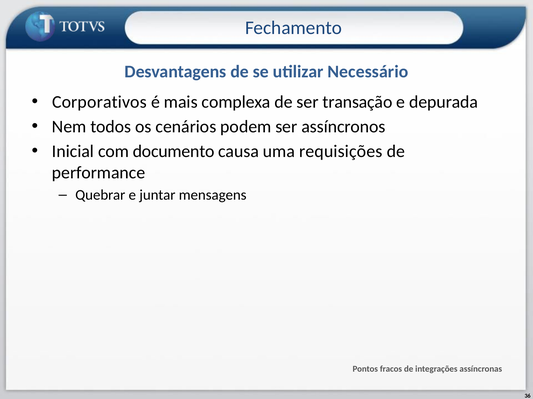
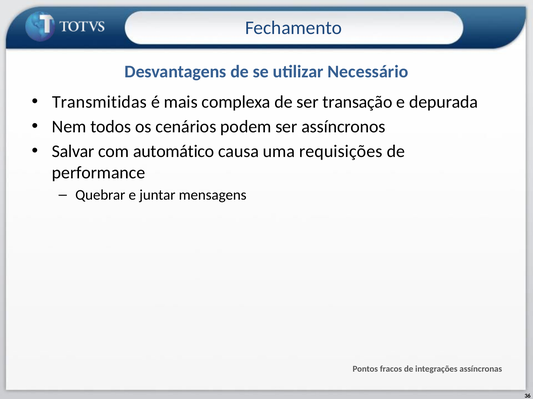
Corporativos: Corporativos -> Transmitidas (99, 102)
Inicial: Inicial -> Salvar (73, 152)
documento: documento -> automático (174, 152)
